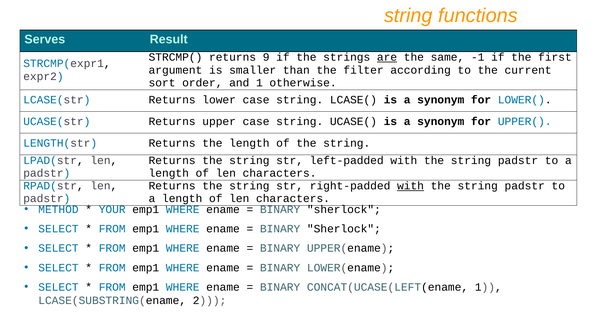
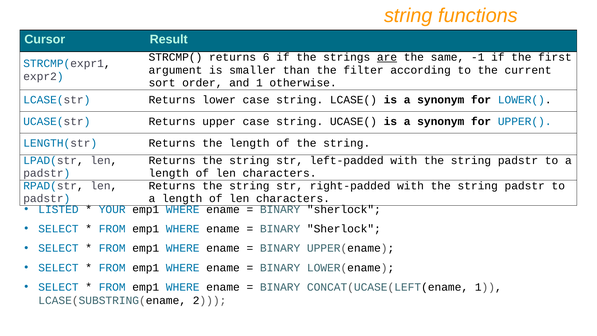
Serves: Serves -> Cursor (45, 39)
9: 9 -> 6 (266, 57)
with underline: present -> none (411, 186)
METHOD: METHOD -> LISTED (58, 209)
